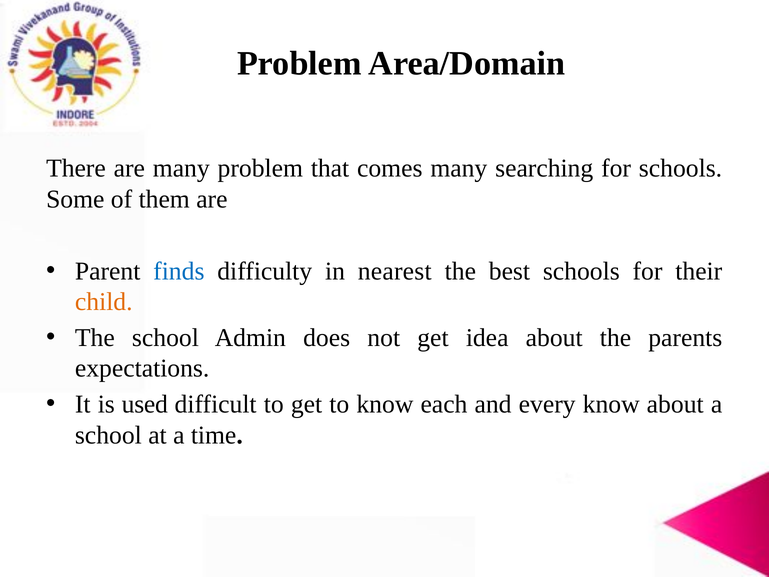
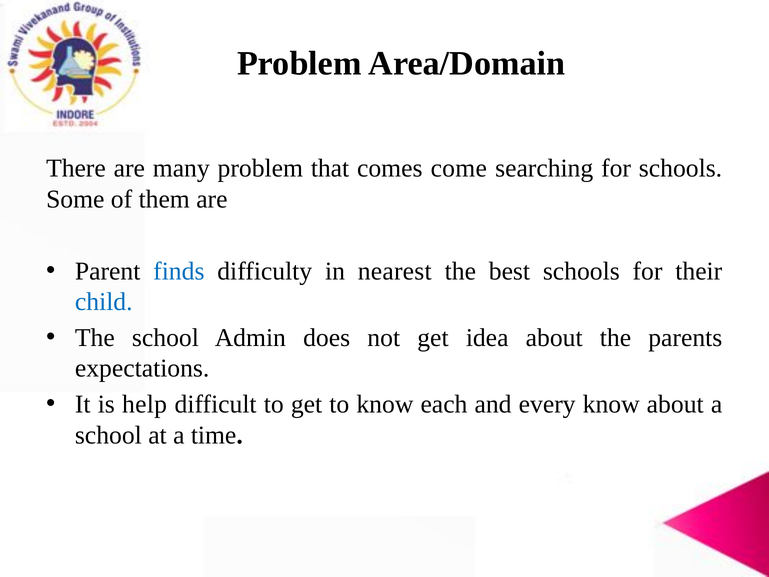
comes many: many -> come (459, 168)
child colour: orange -> blue (104, 302)
used: used -> help (145, 404)
